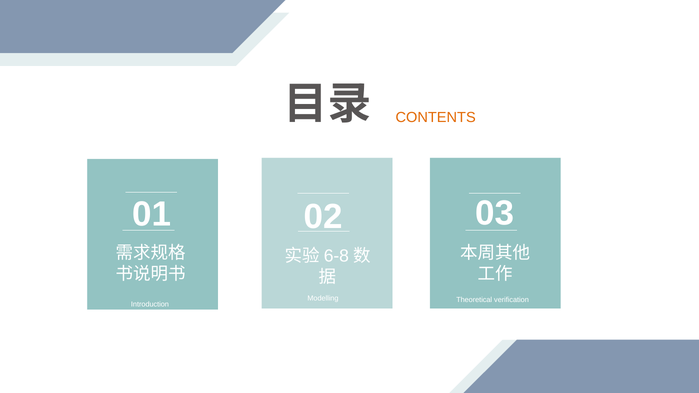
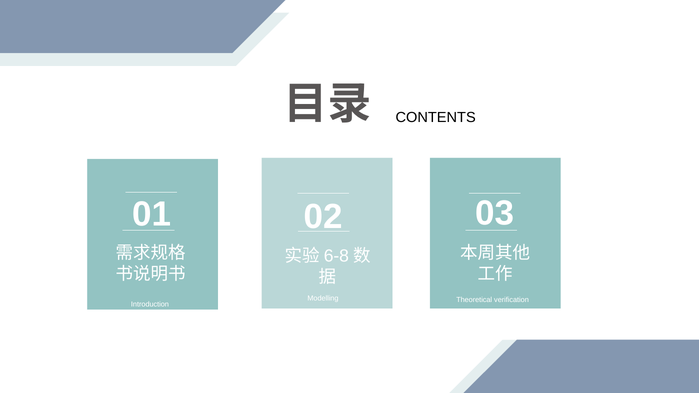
CONTENTS colour: orange -> black (436, 117)
